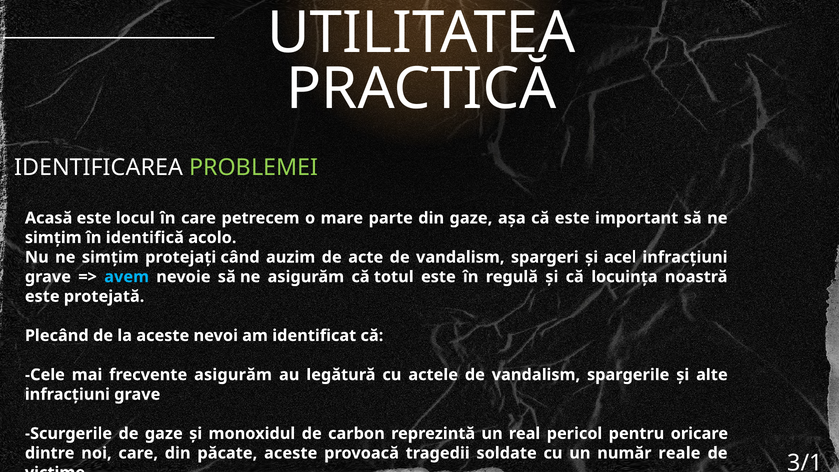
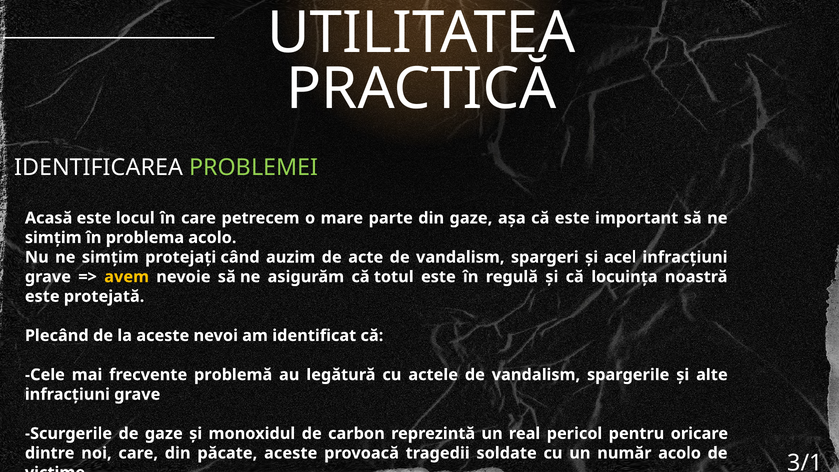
identifică: identifică -> problema (145, 238)
avem colour: light blue -> yellow (127, 277)
frecvente asigurăm: asigurăm -> problemă (233, 375)
număr reale: reale -> acolo (680, 453)
